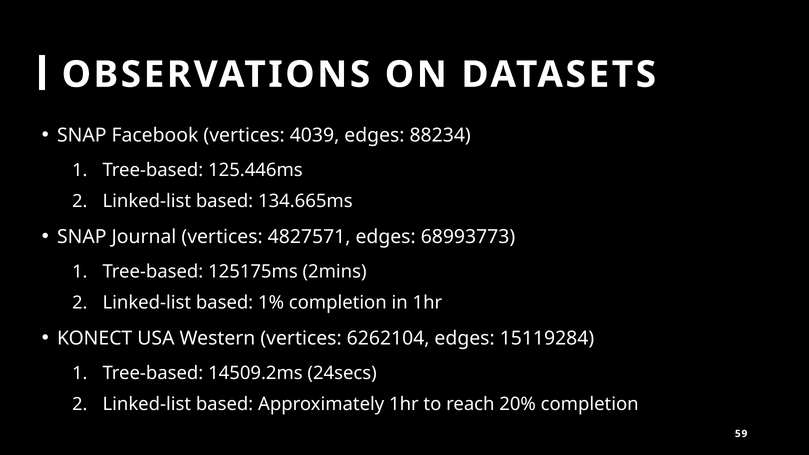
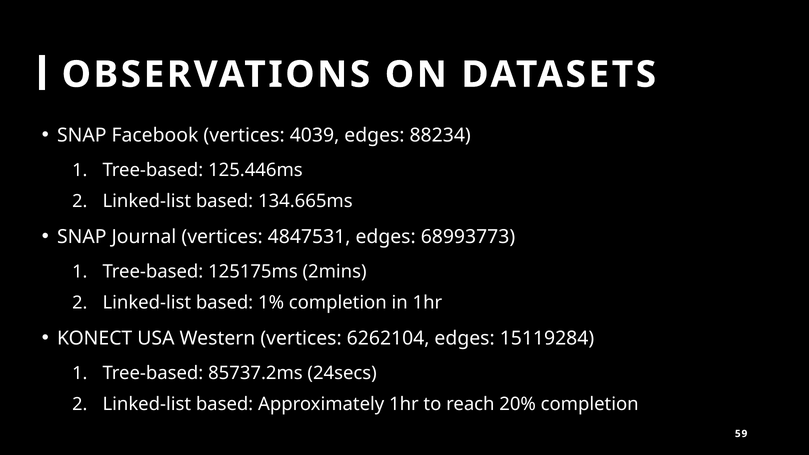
4827571: 4827571 -> 4847531 (309, 237)
14509.2ms: 14509.2ms -> 85737.2ms (255, 373)
